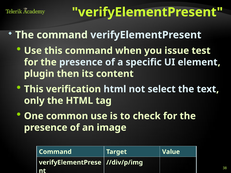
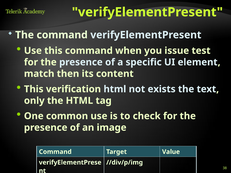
plugin: plugin -> match (39, 74)
select: select -> exists (162, 89)
